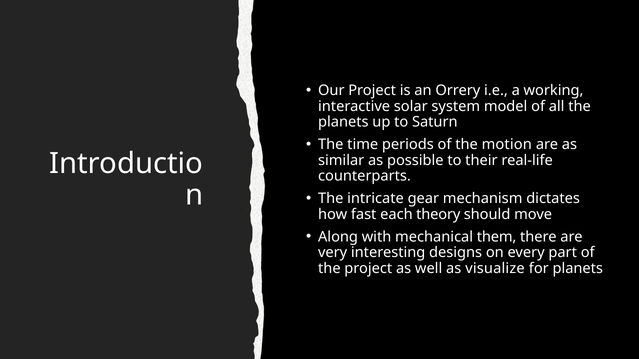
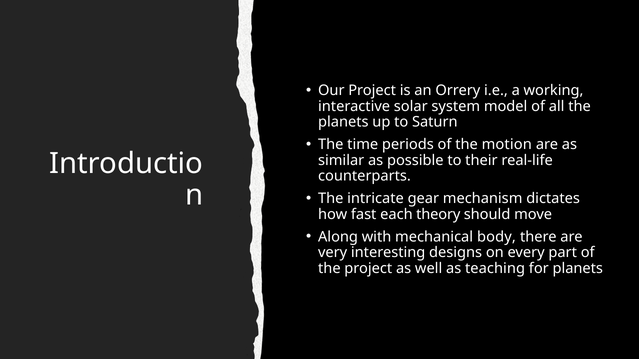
them: them -> body (496, 237)
visualize: visualize -> teaching (495, 269)
